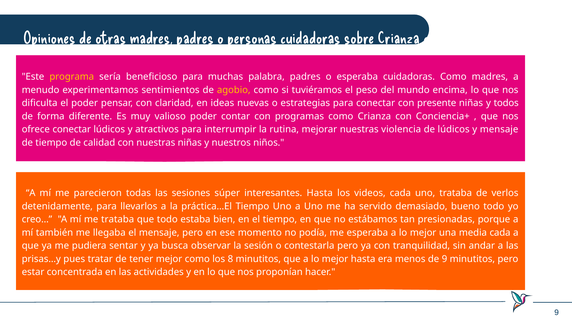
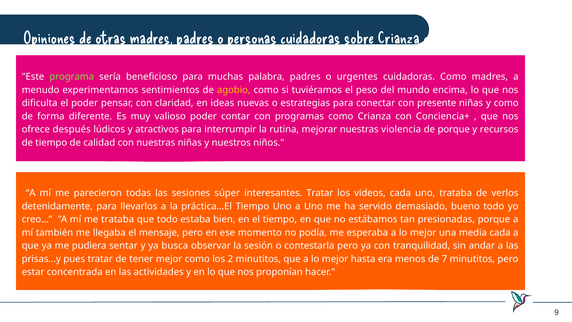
programa colour: yellow -> light green (72, 77)
o esperaba: esperaba -> urgentes (357, 77)
y todos: todos -> como (506, 103)
ofrece conectar: conectar -> después (72, 129)
de lúdicos: lúdicos -> porque (454, 129)
y mensaje: mensaje -> recursos (499, 129)
interesantes Hasta: Hasta -> Tratar (320, 193)
8: 8 -> 2 (230, 259)
de 9: 9 -> 7 (444, 259)
